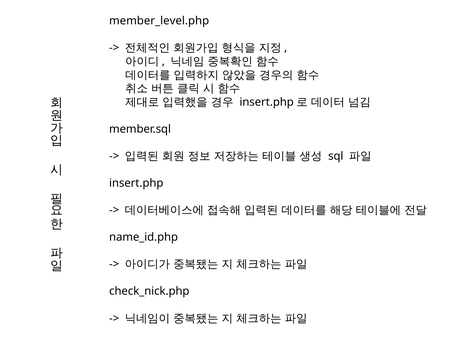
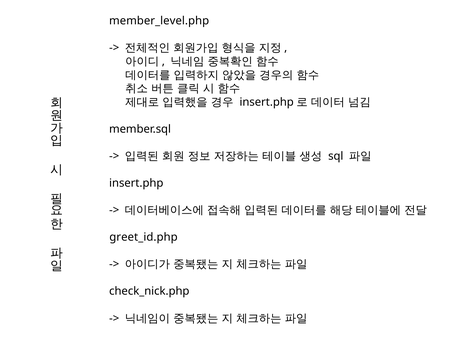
name_id.php: name_id.php -> greet_id.php (144, 237)
